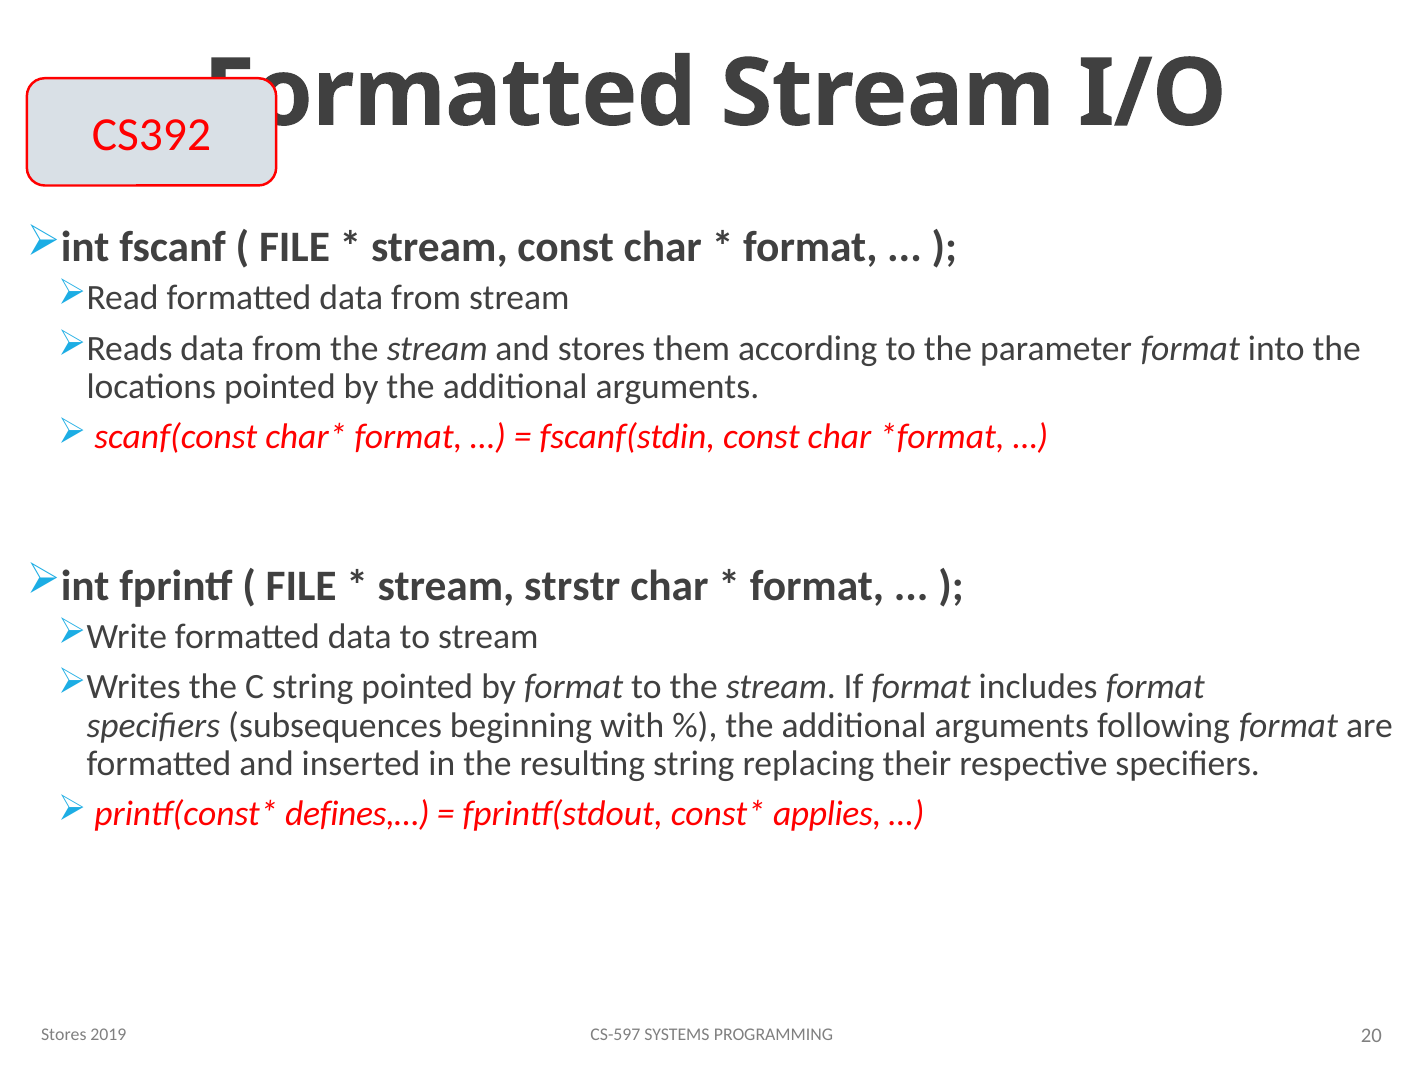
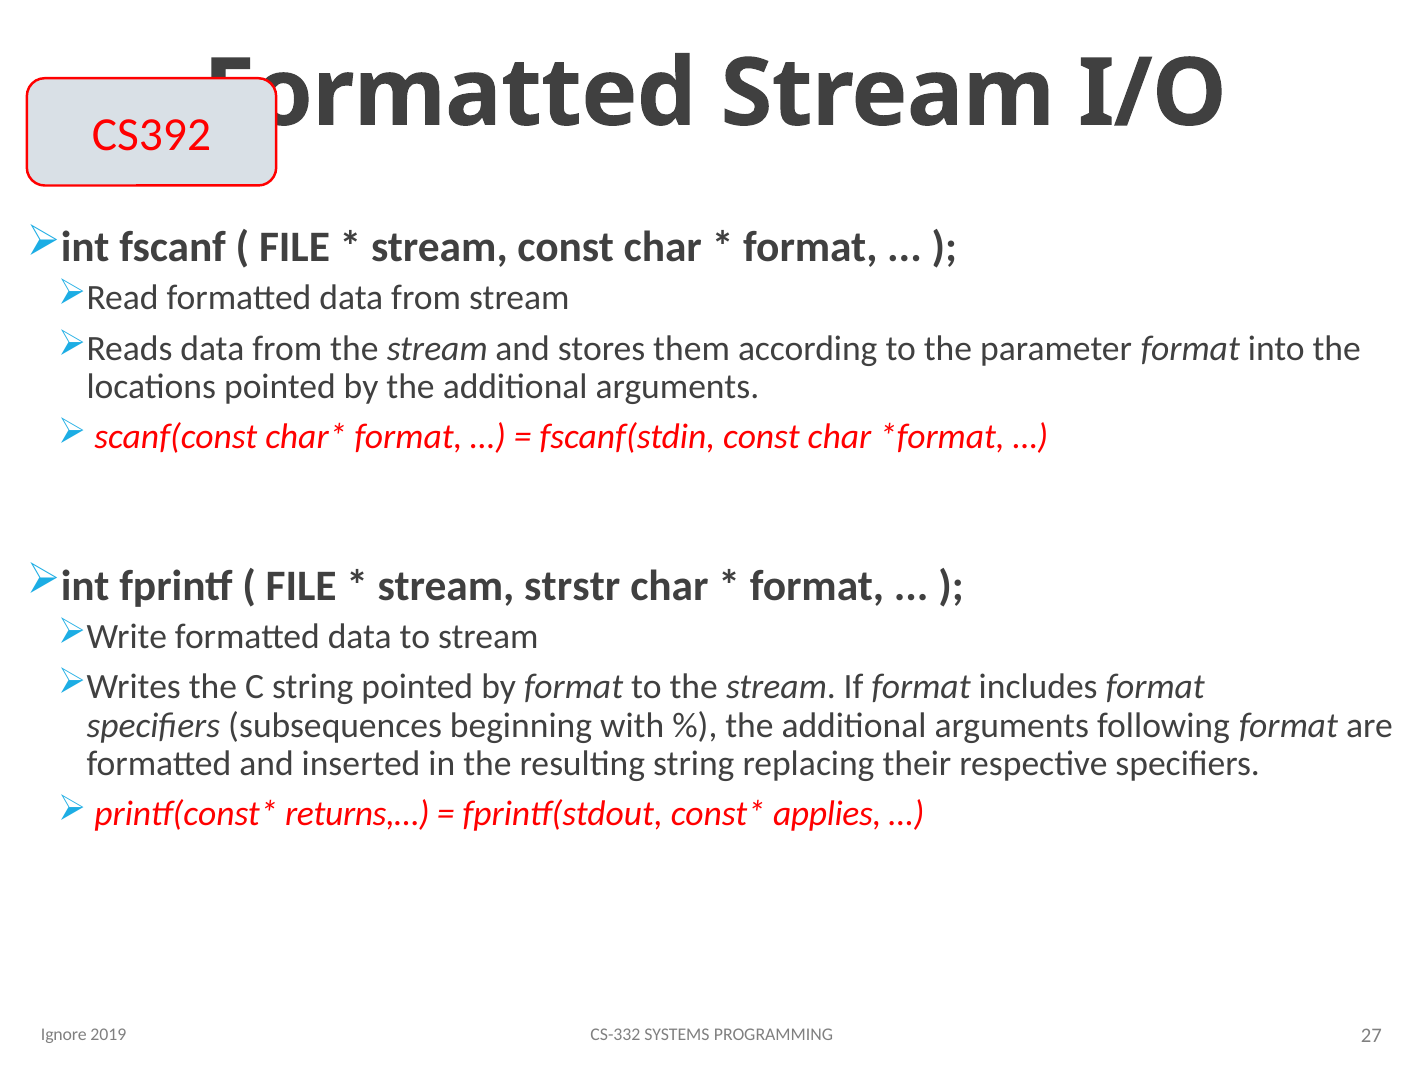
defines,…: defines,… -> returns,… (357, 814)
Stores: Stores -> Ignore (64, 1035)
CS-597: CS-597 -> CS-332 (615, 1035)
20: 20 -> 27 (1371, 1036)
